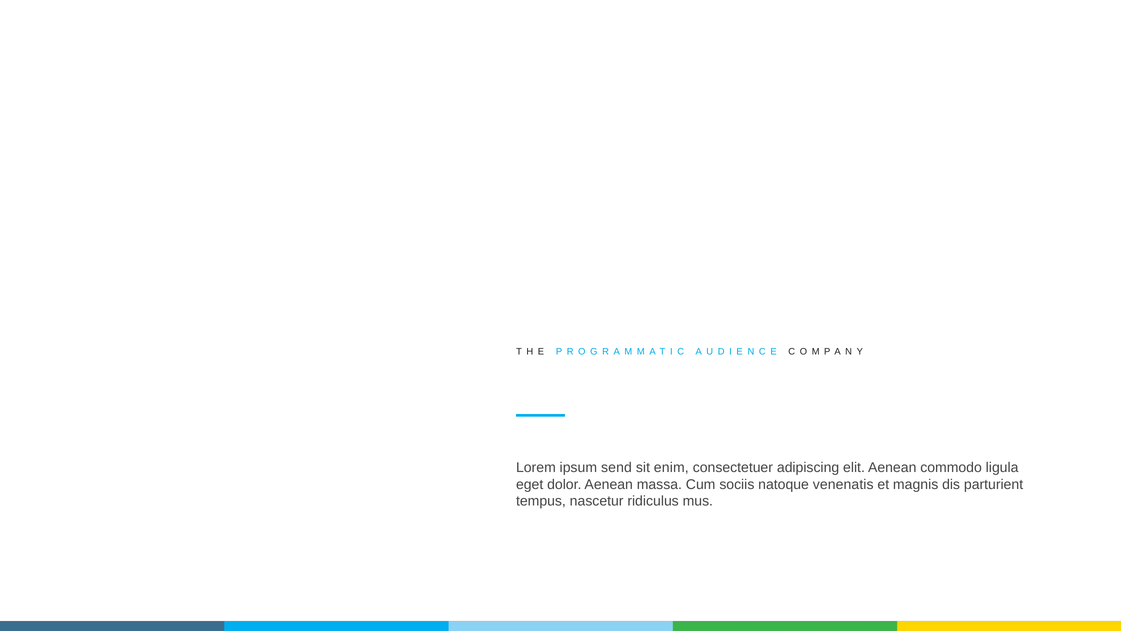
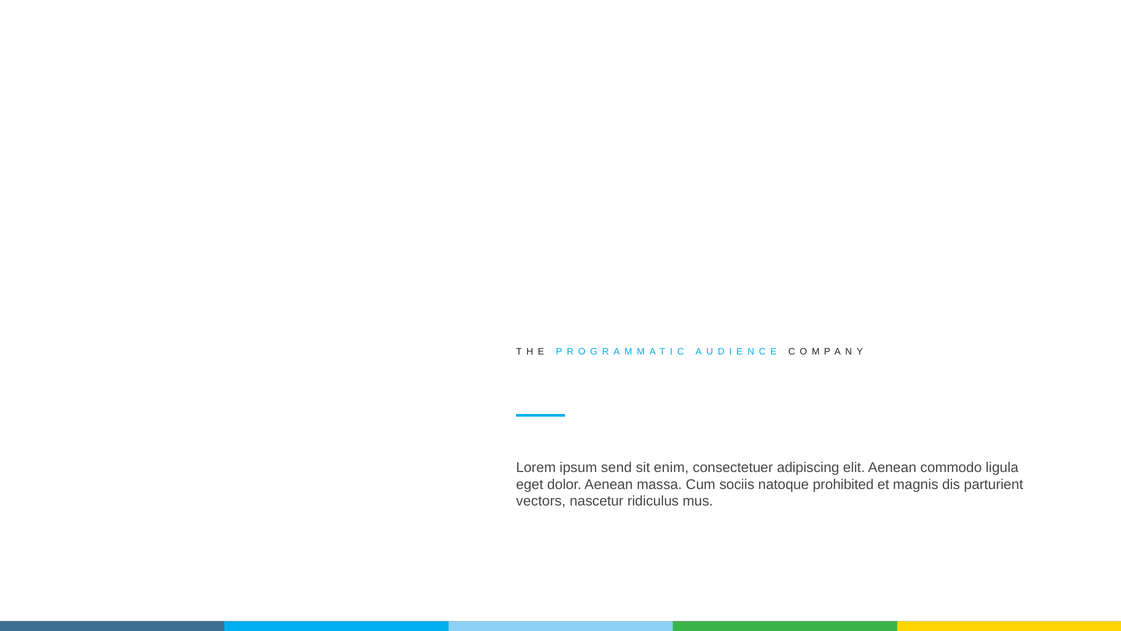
venenatis: venenatis -> prohibited (843, 484)
tempus: tempus -> vectors (541, 501)
